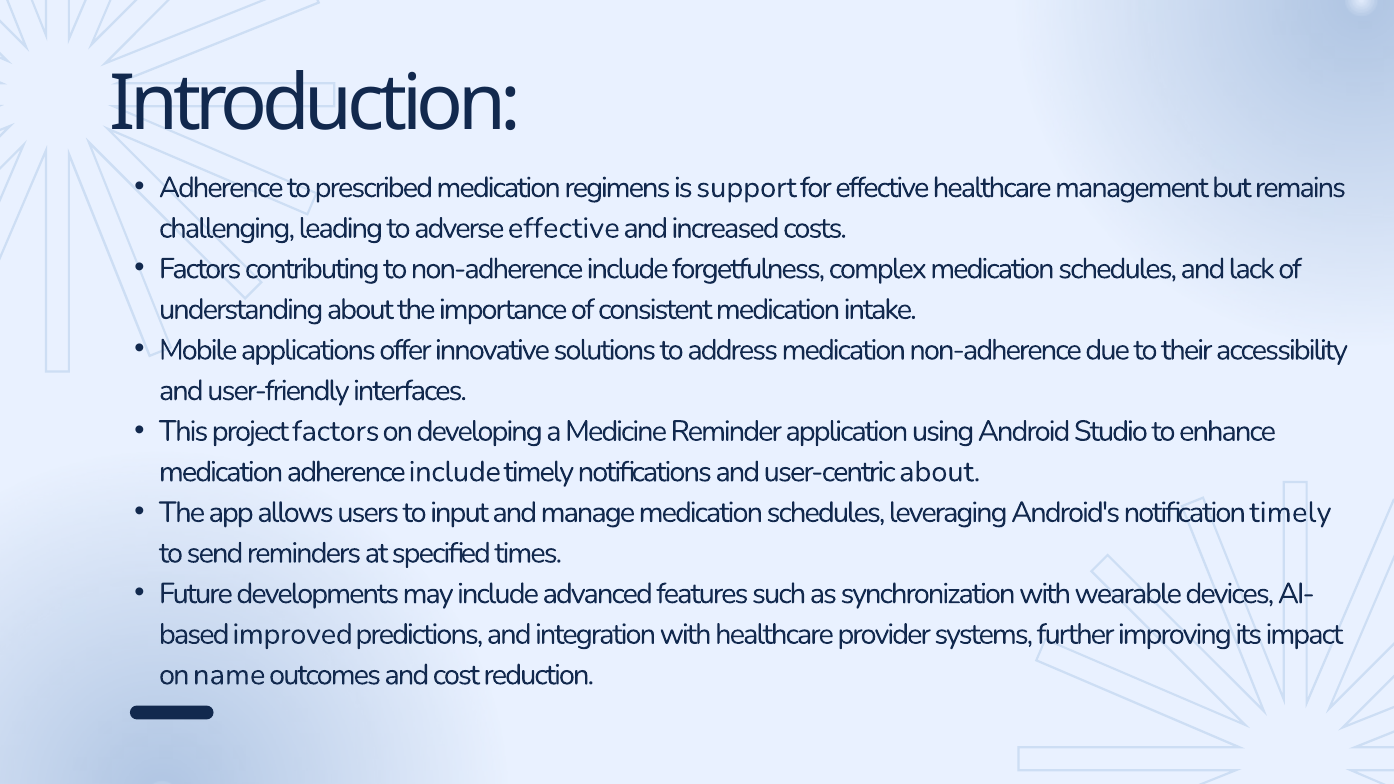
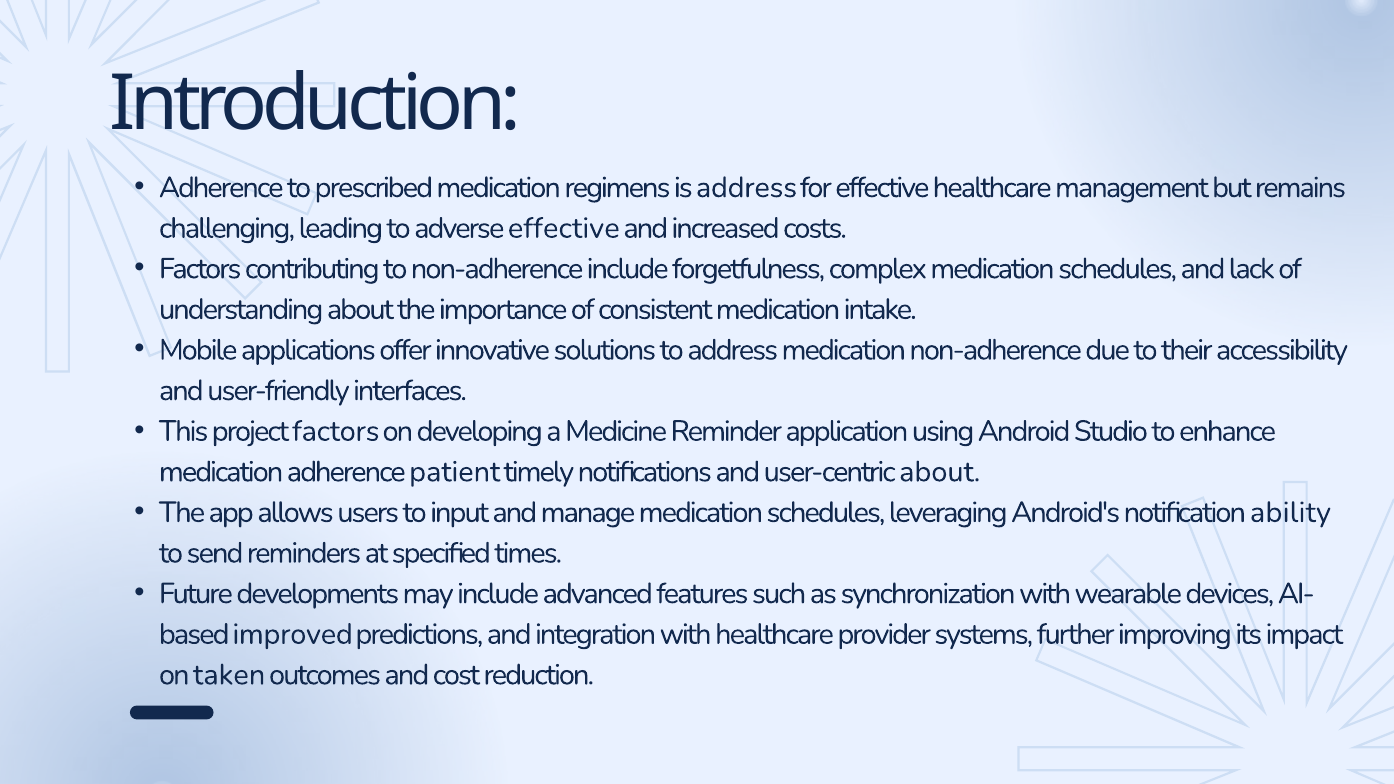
is support: support -> address (747, 188)
adherence include: include -> patient (455, 472)
notification timely: timely -> ability (1290, 512)
name: name -> taken (229, 675)
